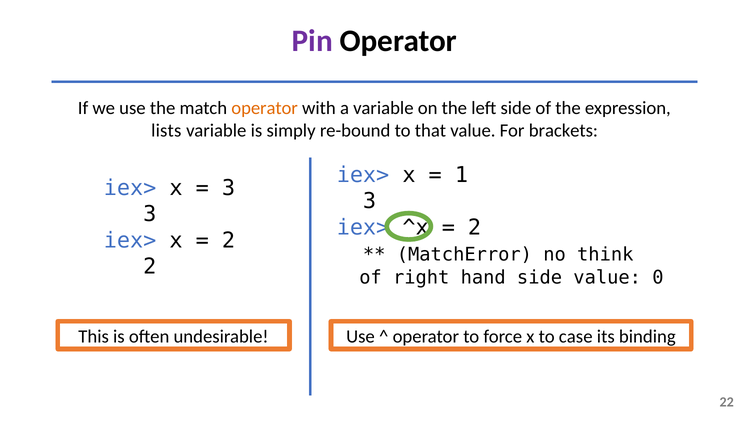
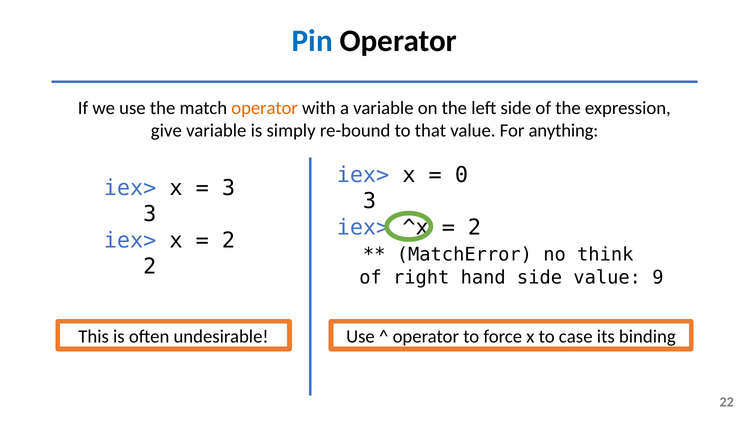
Pin colour: purple -> blue (312, 41)
lists: lists -> give (166, 131)
brackets: brackets -> anything (563, 131)
1: 1 -> 0 (461, 175)
0: 0 -> 9 (658, 278)
